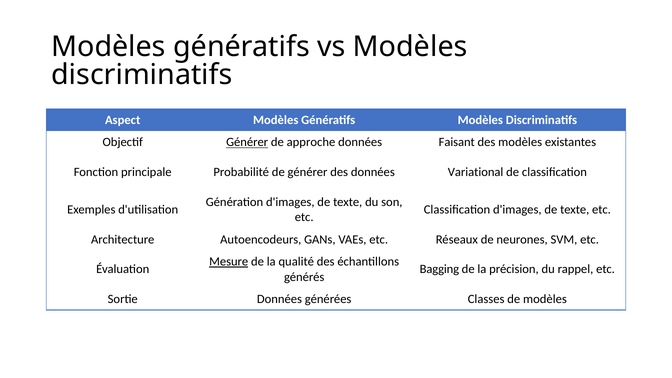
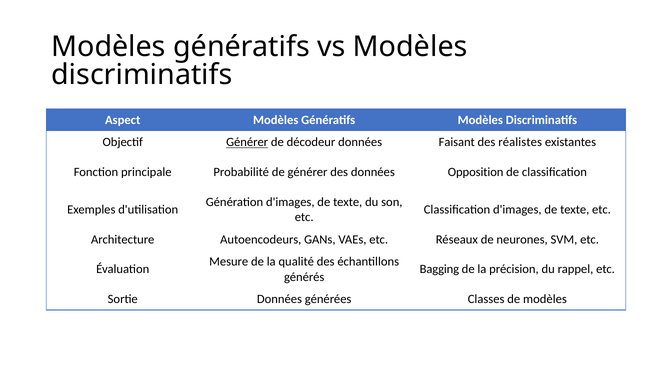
approche: approche -> décodeur (311, 142)
des modèles: modèles -> réalistes (520, 142)
Variational: Variational -> Opposition (476, 172)
Mesure underline: present -> none (229, 262)
